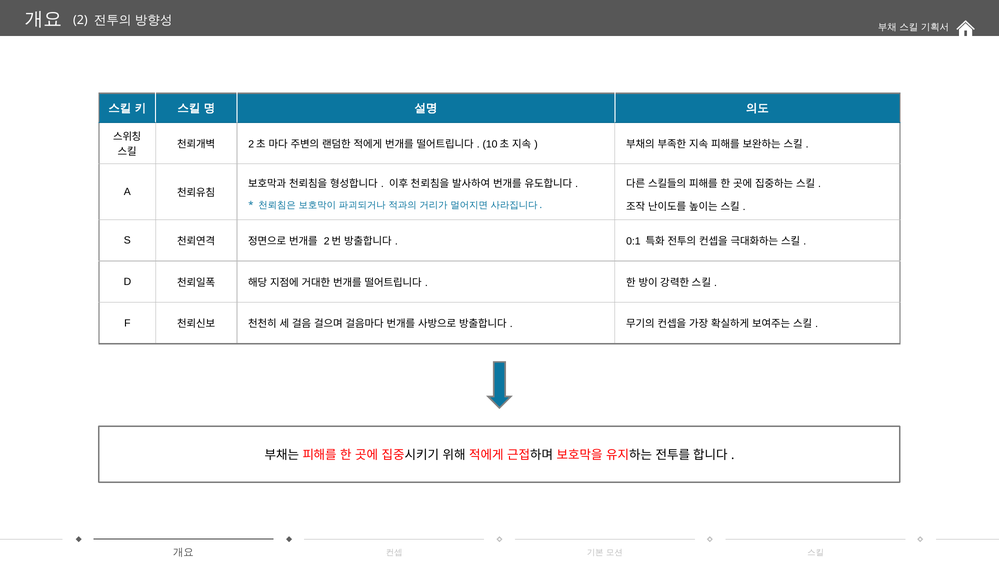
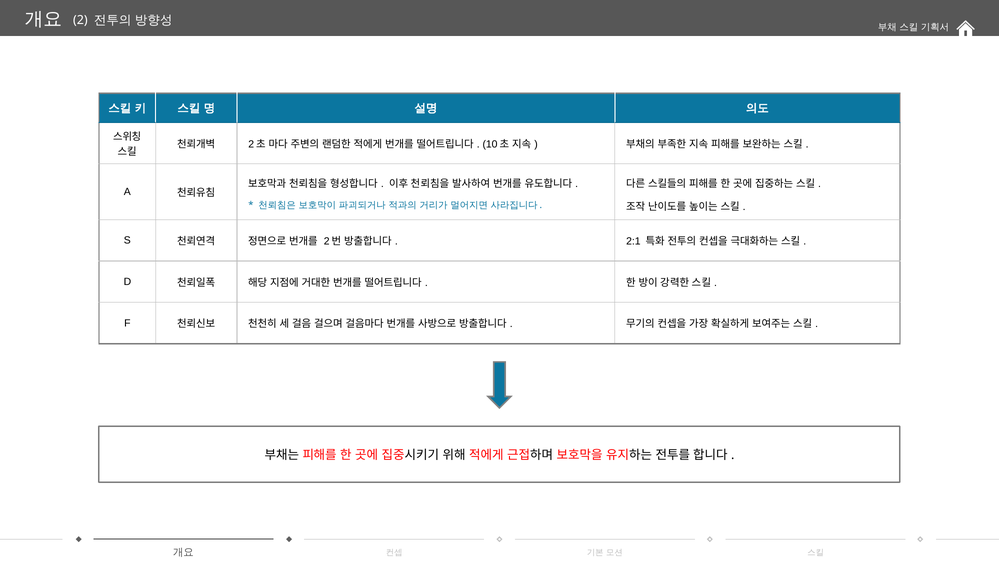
0:1: 0:1 -> 2:1 (633, 241)
